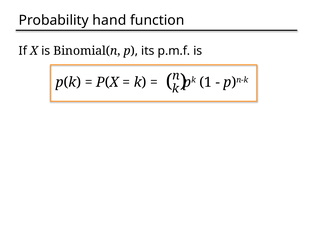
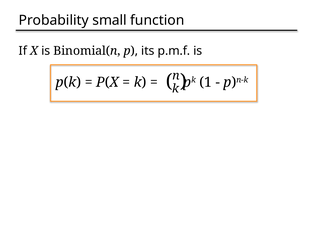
hand: hand -> small (110, 20)
